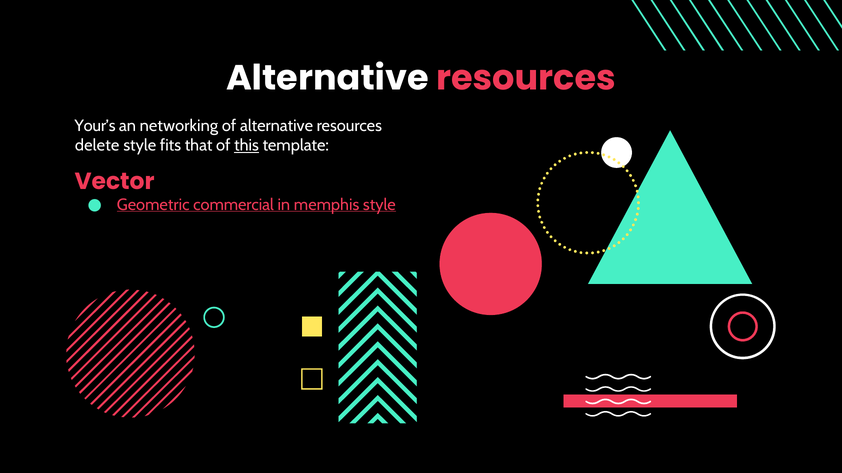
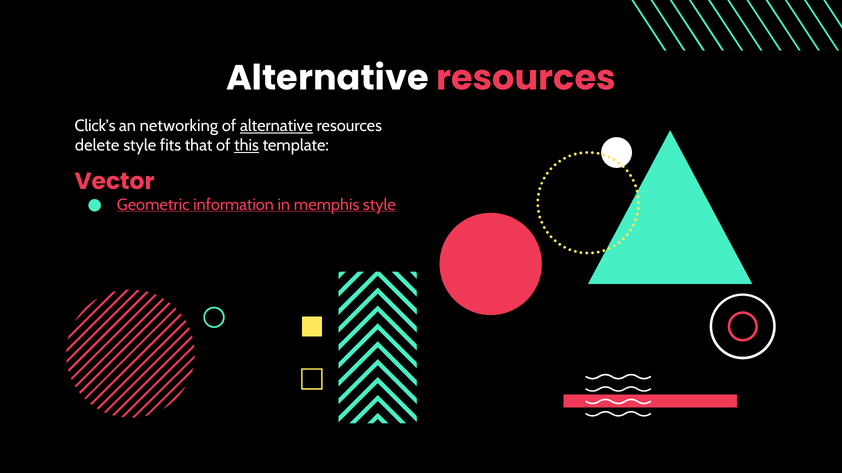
Your’s: Your’s -> Click’s (95, 126)
alternative underline: none -> present (277, 126)
commercial: commercial -> information (234, 205)
